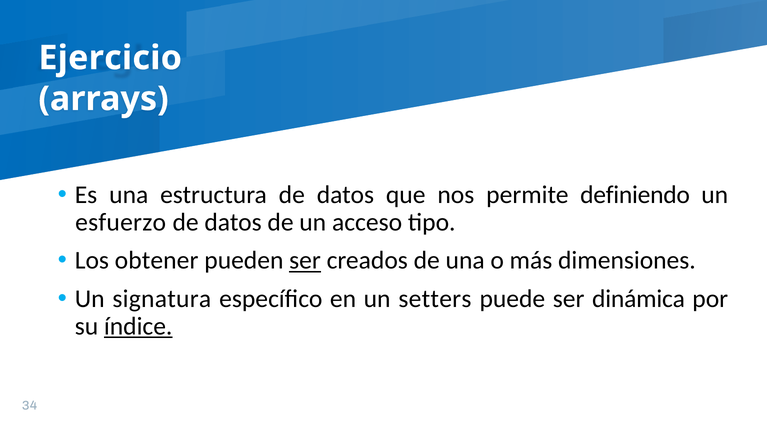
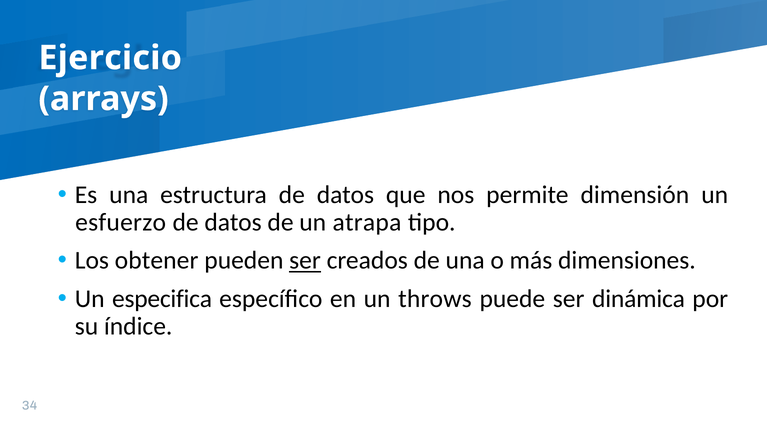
definiendo: definiendo -> dimensión (635, 195)
acceso: acceso -> atrapa (367, 223)
signatura: signatura -> especifica (162, 299)
setters: setters -> throws (435, 299)
índice underline: present -> none (138, 327)
